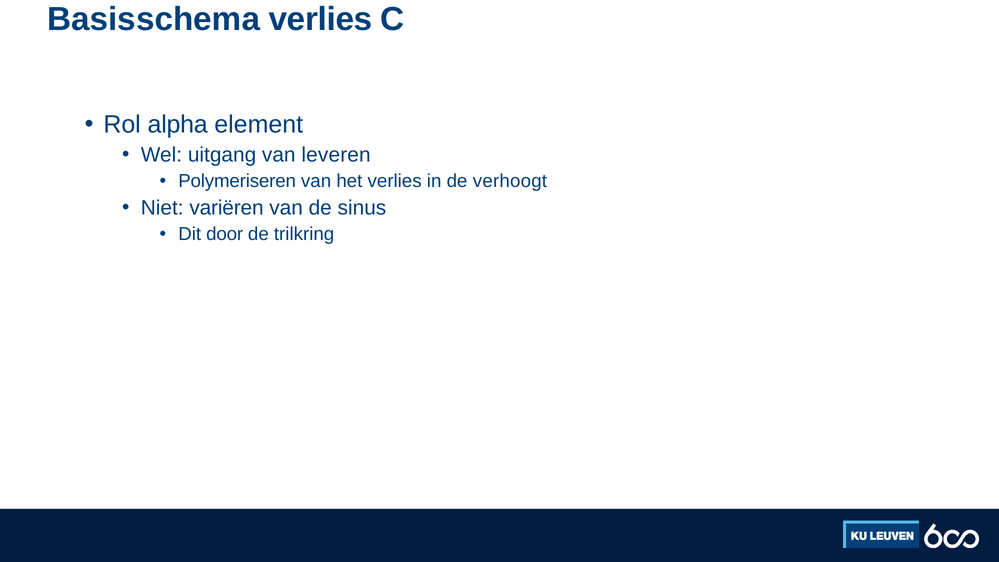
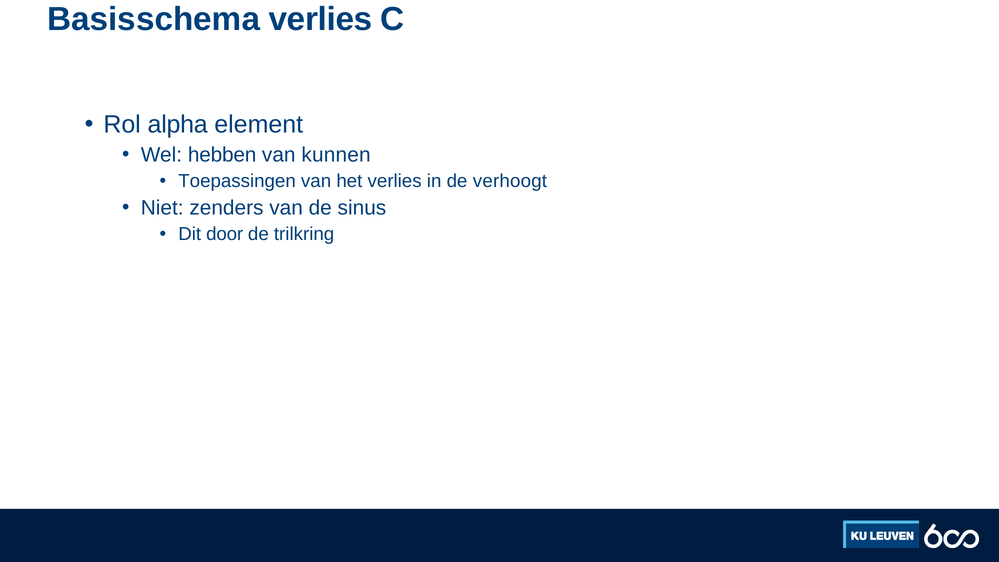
uitgang: uitgang -> hebben (222, 155)
leveren: leveren -> kunnen (336, 155)
Polymeriseren: Polymeriseren -> Toepassingen (237, 181)
variëren: variëren -> zenders (226, 208)
